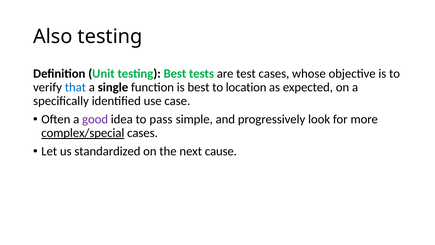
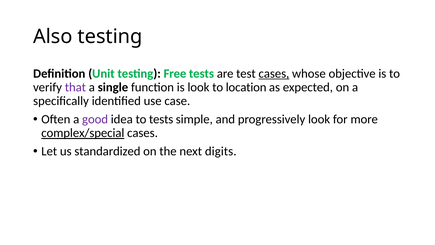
testing Best: Best -> Free (175, 74)
cases underline: none -> present (274, 74)
that colour: blue -> purple (75, 87)
is best: best -> look (199, 87)
to pass: pass -> tests (161, 119)
cause: cause -> digits (221, 151)
